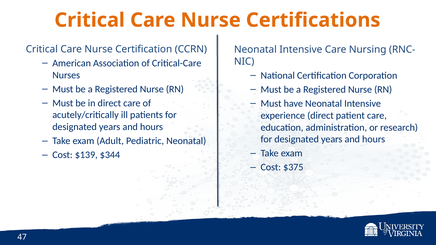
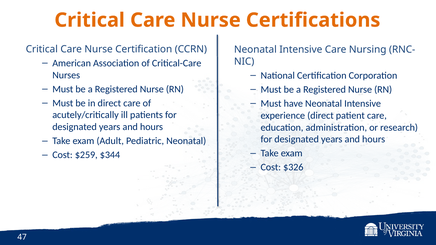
$139: $139 -> $259 (86, 155)
$375: $375 -> $326 (293, 167)
